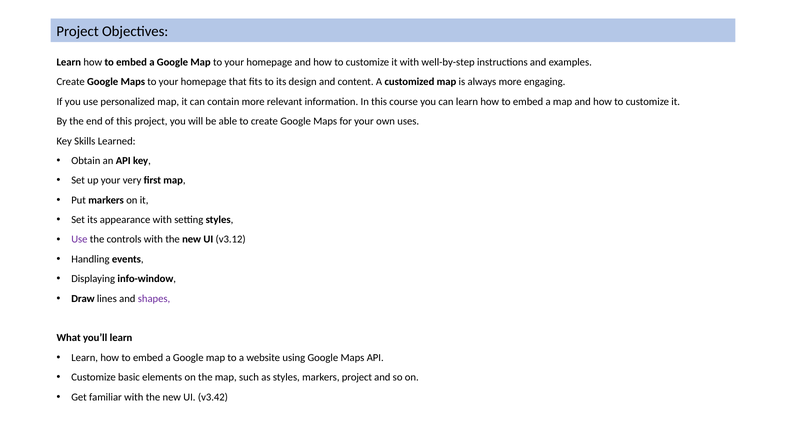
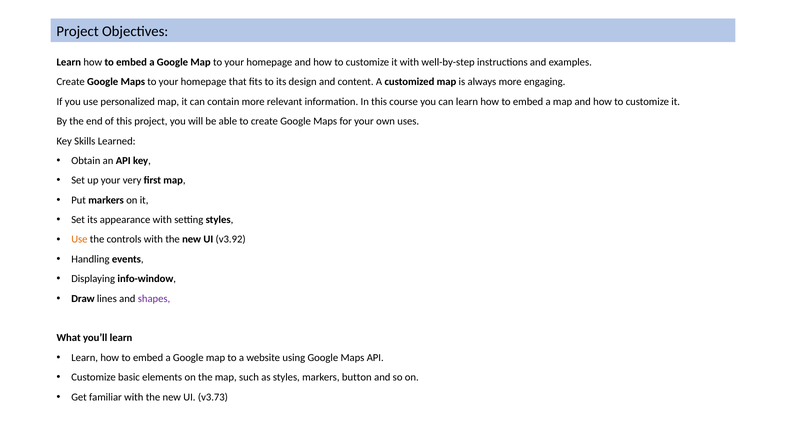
Use colour: purple -> orange (79, 240)
v3.12: v3.12 -> v3.92 (231, 240)
markers project: project -> button (357, 377)
v3.42: v3.42 -> v3.73 (213, 397)
